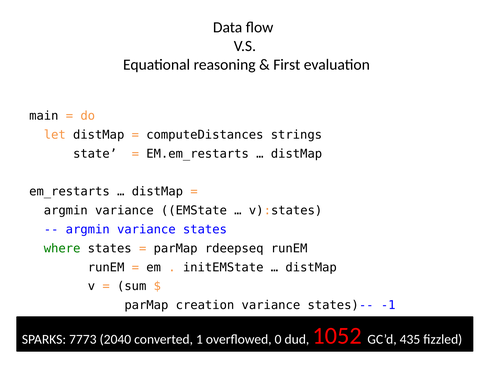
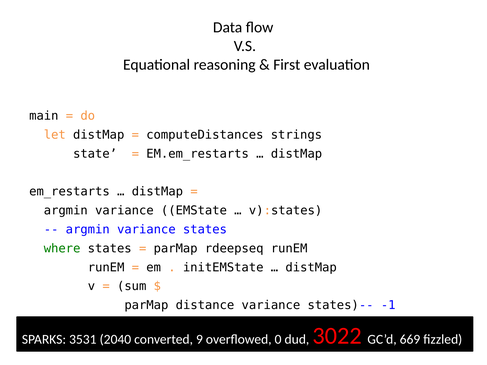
creation: creation -> distance (205, 305)
7773: 7773 -> 3531 (83, 340)
1: 1 -> 9 (199, 340)
1052: 1052 -> 3022 (337, 336)
435: 435 -> 669 (410, 340)
